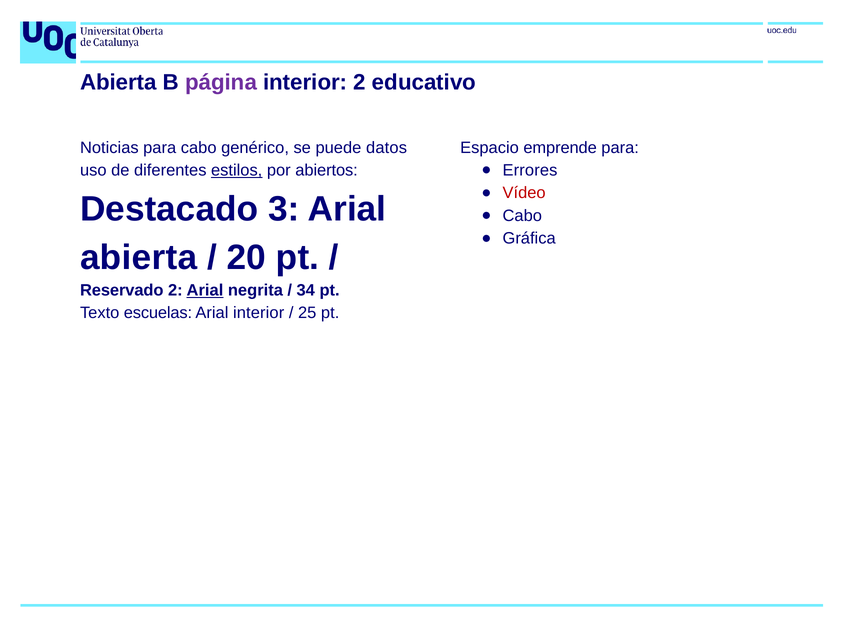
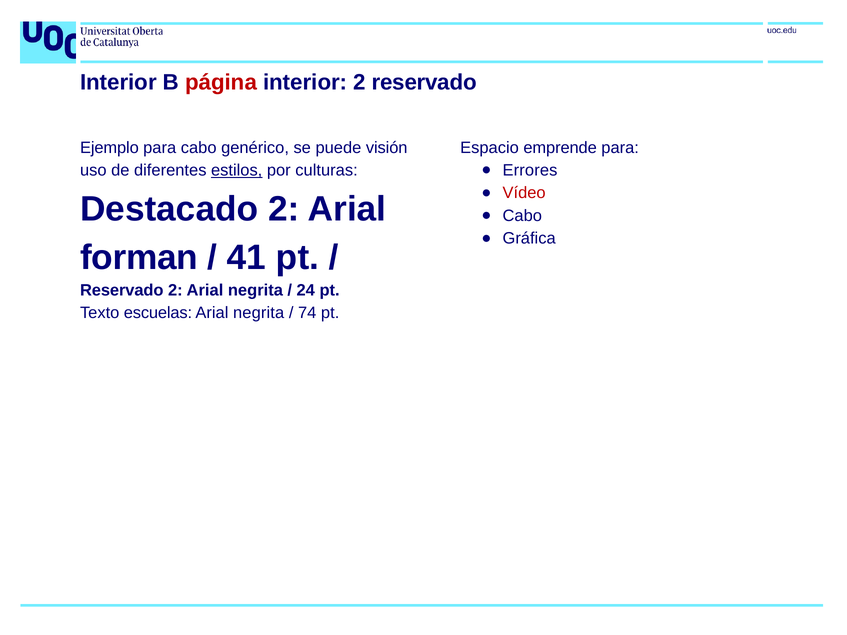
Abierta: Abierta -> Interior (118, 82)
página colour: purple -> red (221, 82)
2 educativo: educativo -> reservado (424, 82)
Noticias: Noticias -> Ejemplo (109, 148)
datos: datos -> visión (387, 148)
abiertos: abiertos -> culturas (327, 170)
Destacado 3: 3 -> 2 (284, 209)
abierta: abierta -> forman (139, 258)
20: 20 -> 41 (246, 258)
Arial underline: present -> none (205, 290)
34: 34 -> 24 (306, 290)
interior: interior -> negrita (259, 313)
25: 25 -> 74 (307, 313)
